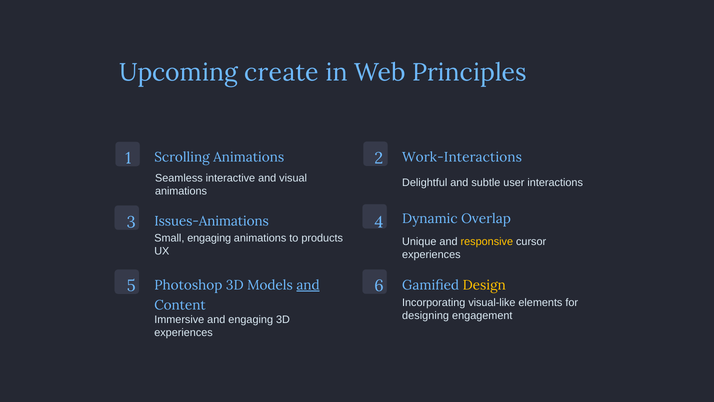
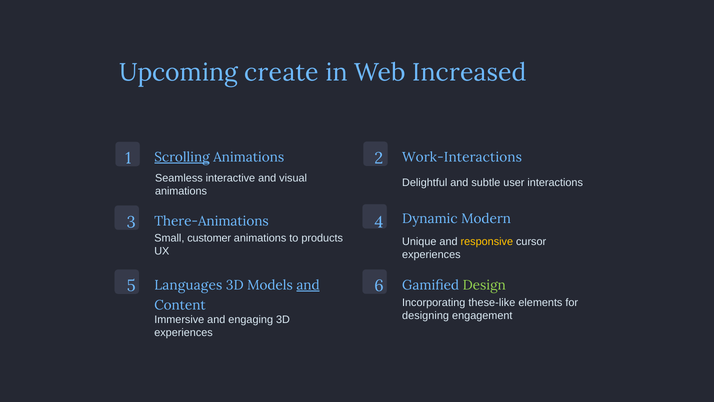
Principles: Principles -> Increased (469, 72)
Scrolling underline: none -> present (182, 157)
Issues-Animations: Issues-Animations -> There-Animations (212, 221)
Overlap: Overlap -> Modern (486, 218)
Small engaging: engaging -> customer (209, 238)
Photoshop: Photoshop -> Languages (188, 285)
Design colour: yellow -> light green (484, 285)
visual-like: visual-like -> these-like (492, 302)
